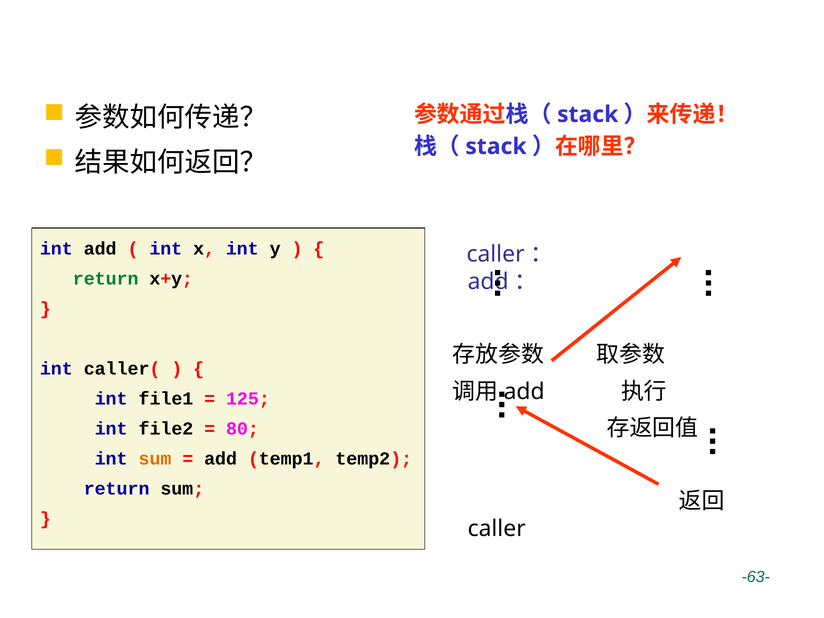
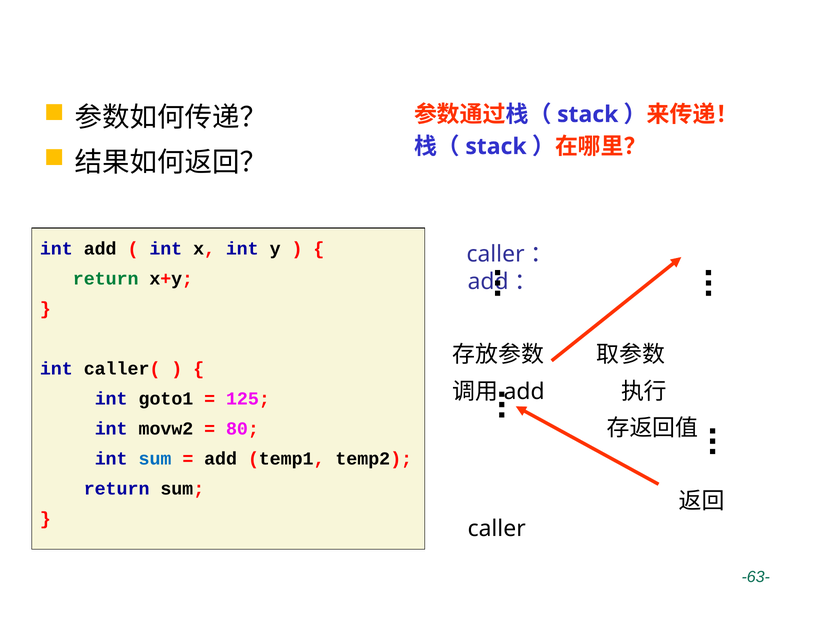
file1: file1 -> goto1 (166, 399)
file2: file2 -> movw2 (166, 429)
sum colour: orange -> blue (155, 459)
